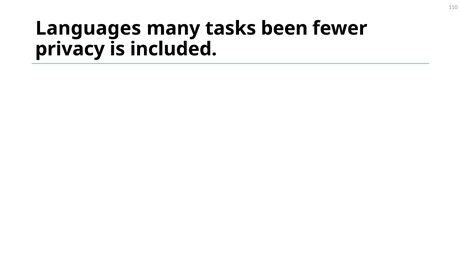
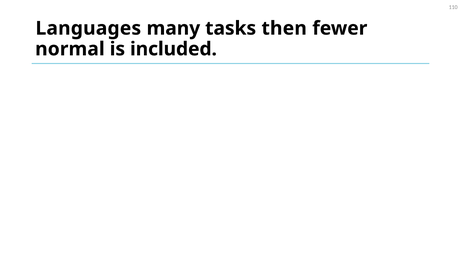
been: been -> then (284, 28)
privacy: privacy -> normal (70, 49)
